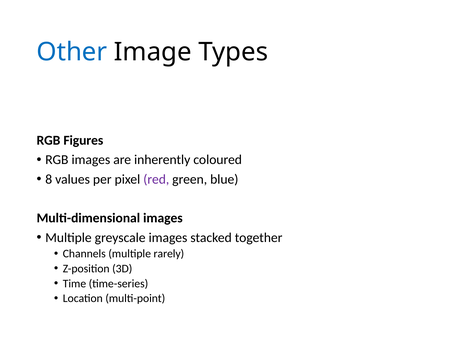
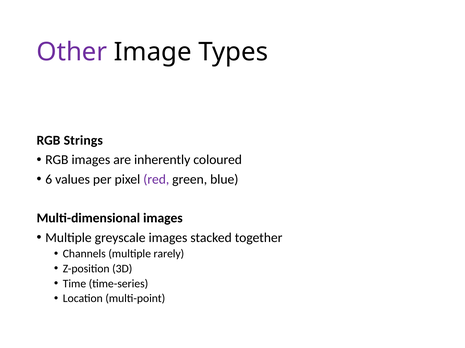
Other colour: blue -> purple (72, 52)
Figures: Figures -> Strings (83, 141)
8: 8 -> 6 (49, 180)
